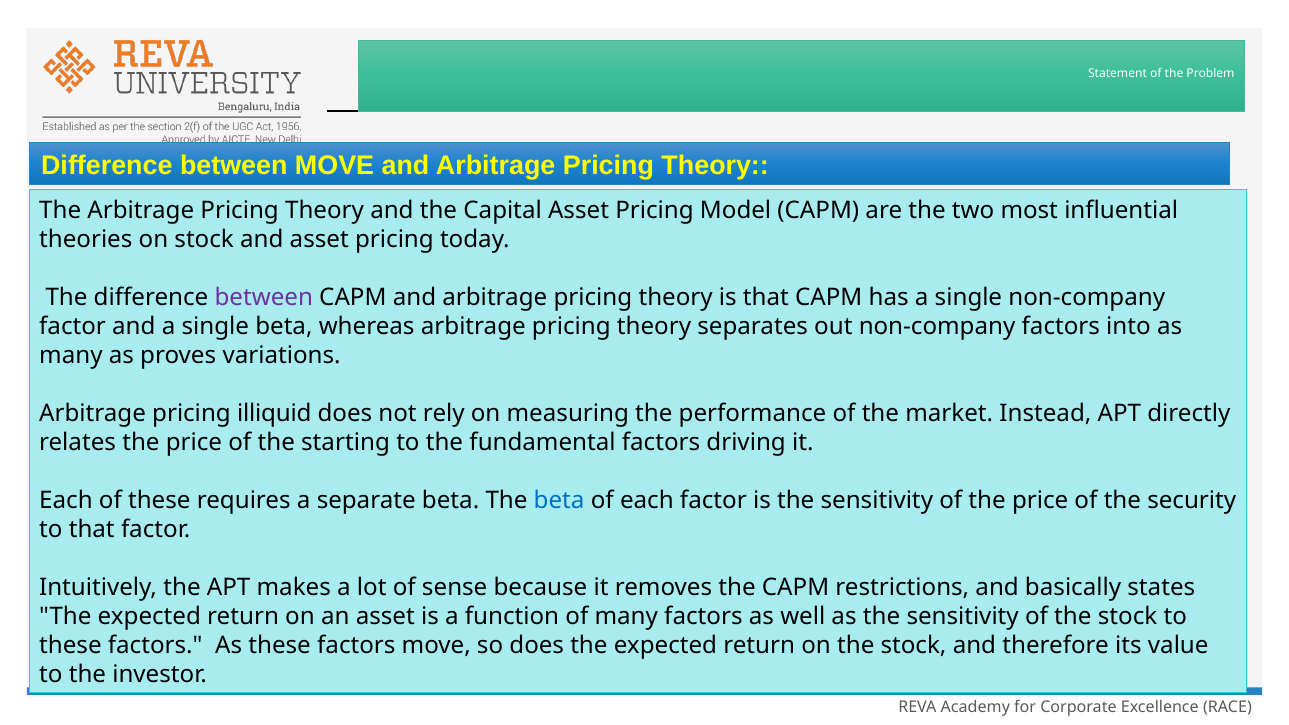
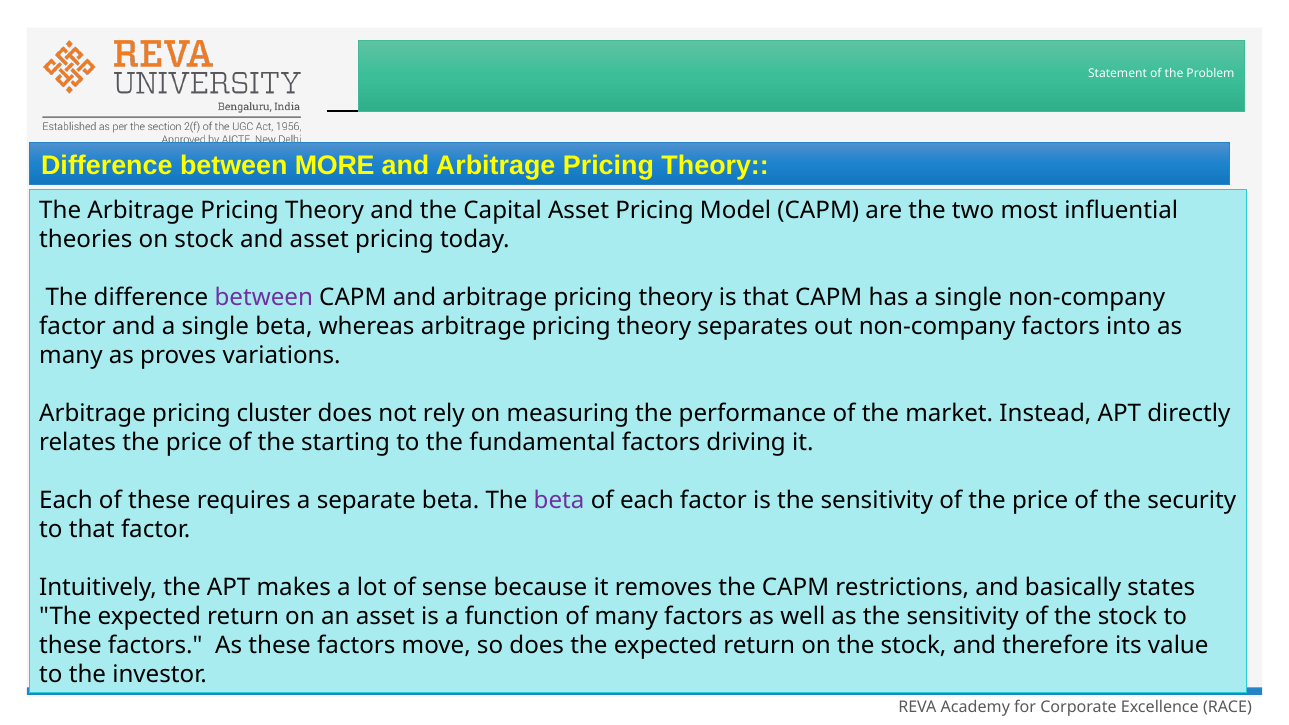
between MOVE: MOVE -> MORE (335, 165)
illiquid: illiquid -> cluster (274, 414)
beta colour: blue -> purple (559, 501)
